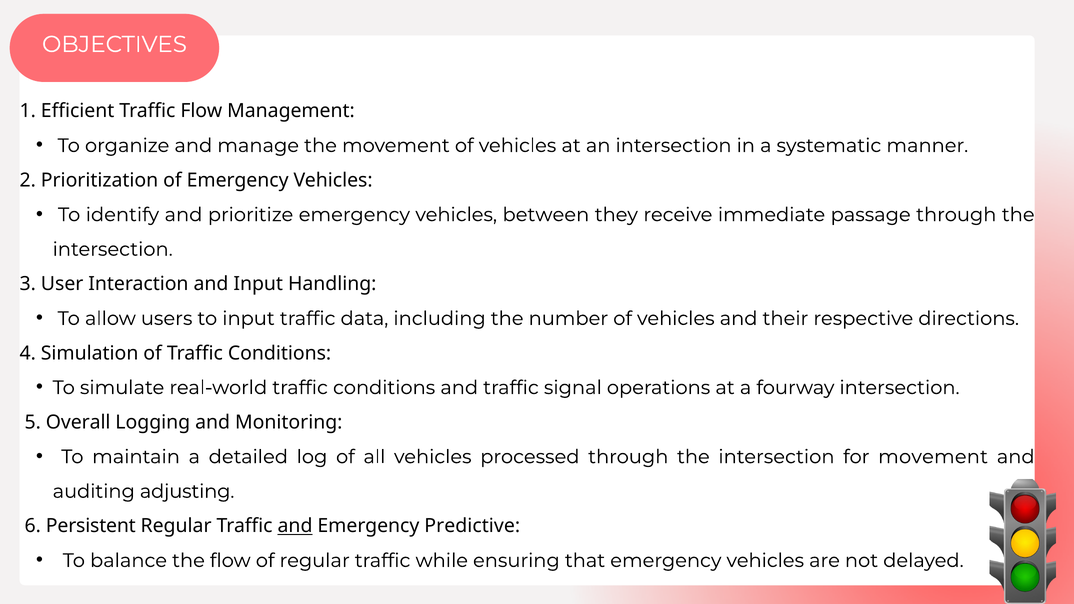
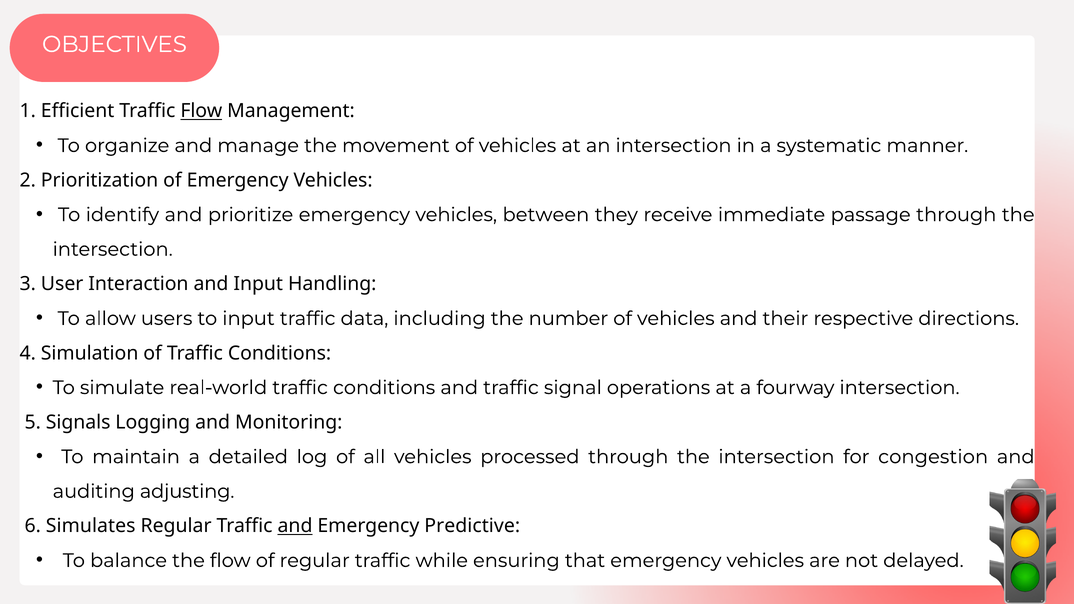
Flow underline: none -> present (201, 111)
Overall: Overall -> Signals (78, 422)
for movement: movement -> congestion (933, 457)
Persistent: Persistent -> Simulates (91, 526)
